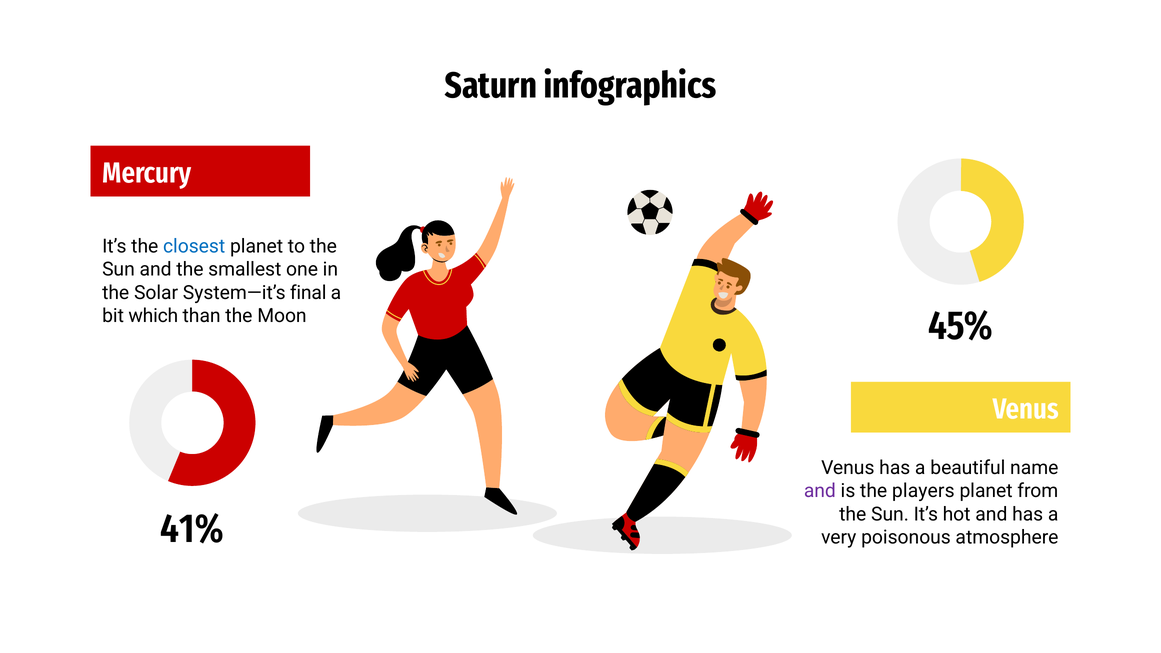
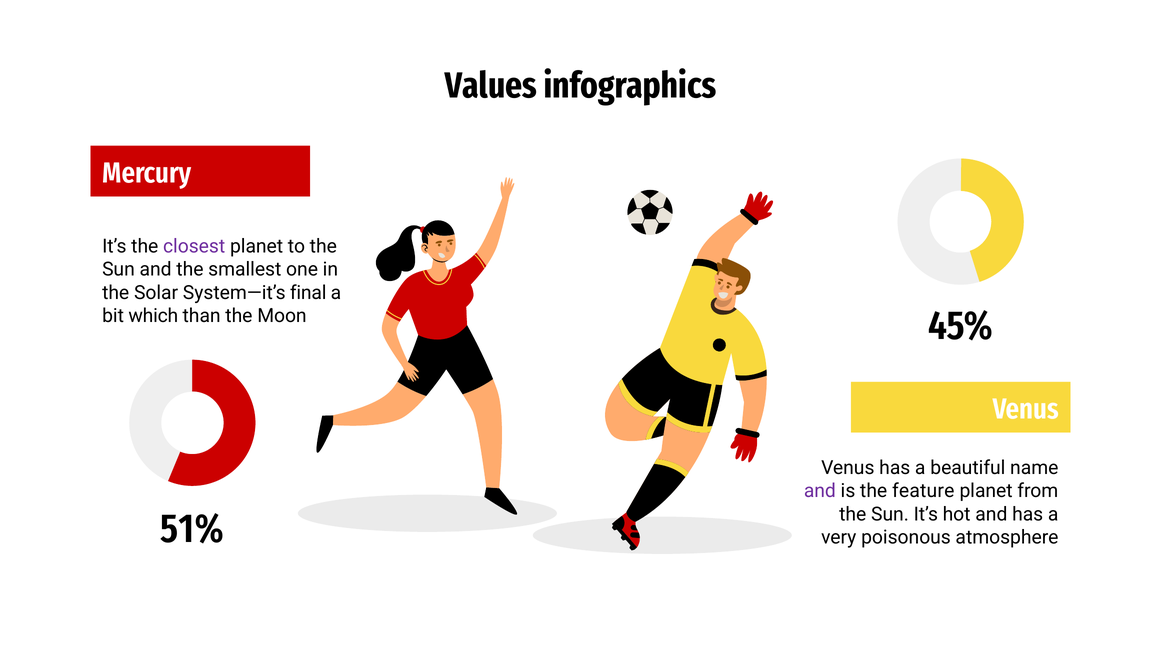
Saturn: Saturn -> Values (491, 86)
closest colour: blue -> purple (194, 246)
players: players -> feature (923, 491)
41%: 41% -> 51% (192, 529)
